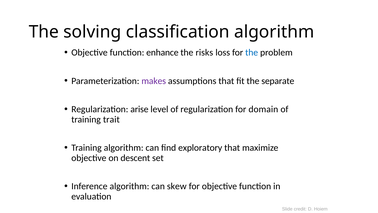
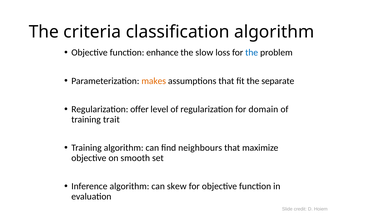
solving: solving -> criteria (92, 32)
risks: risks -> slow (204, 52)
makes colour: purple -> orange (154, 81)
arise: arise -> offer (139, 109)
exploratory: exploratory -> neighbours (200, 148)
descent: descent -> smooth (135, 158)
